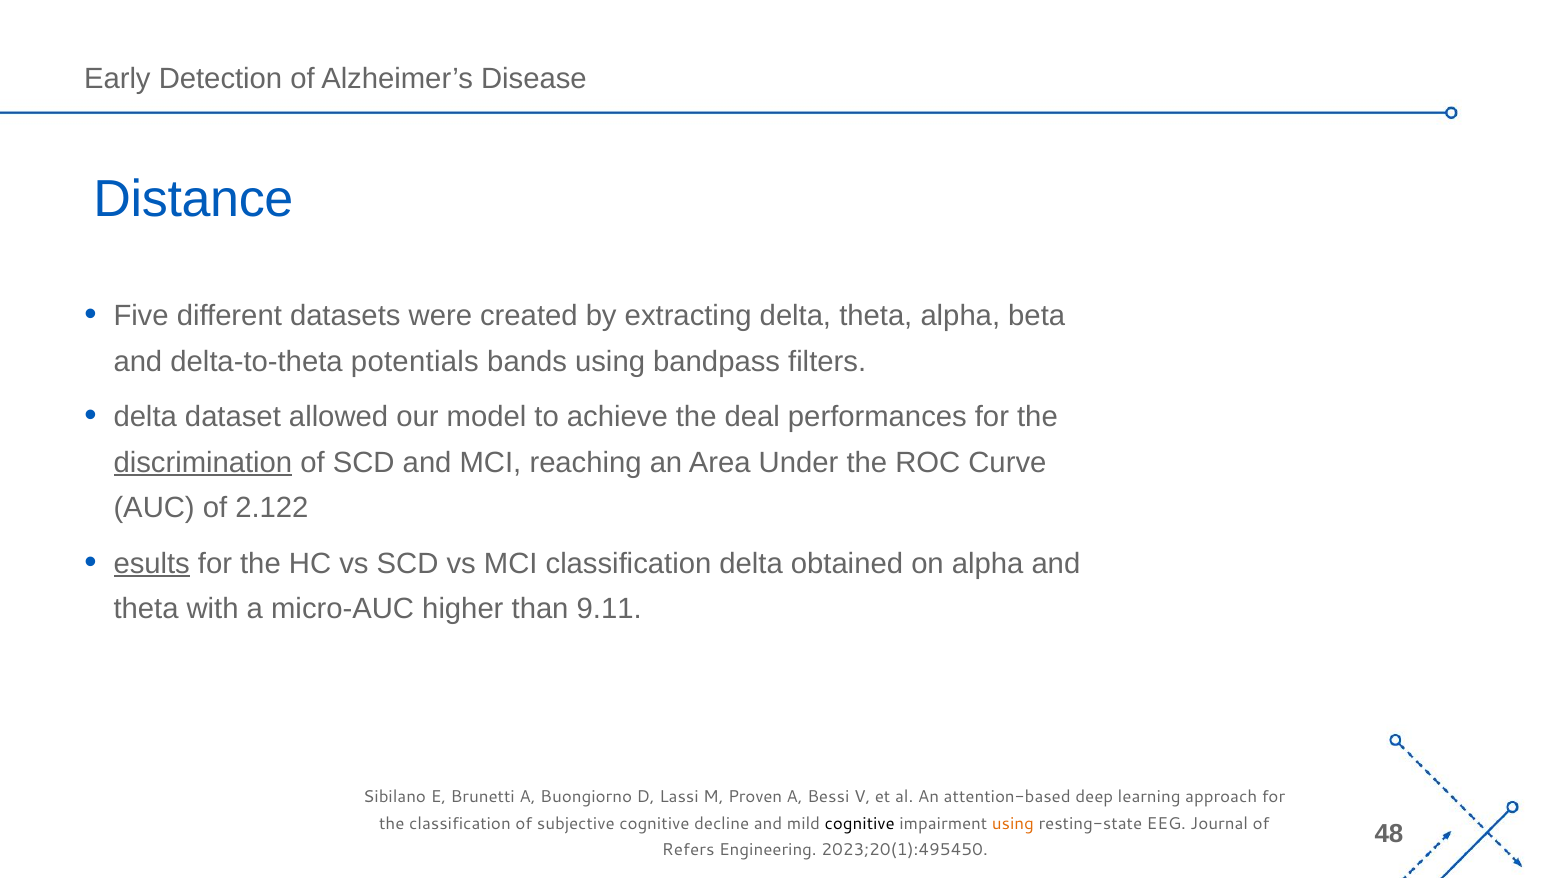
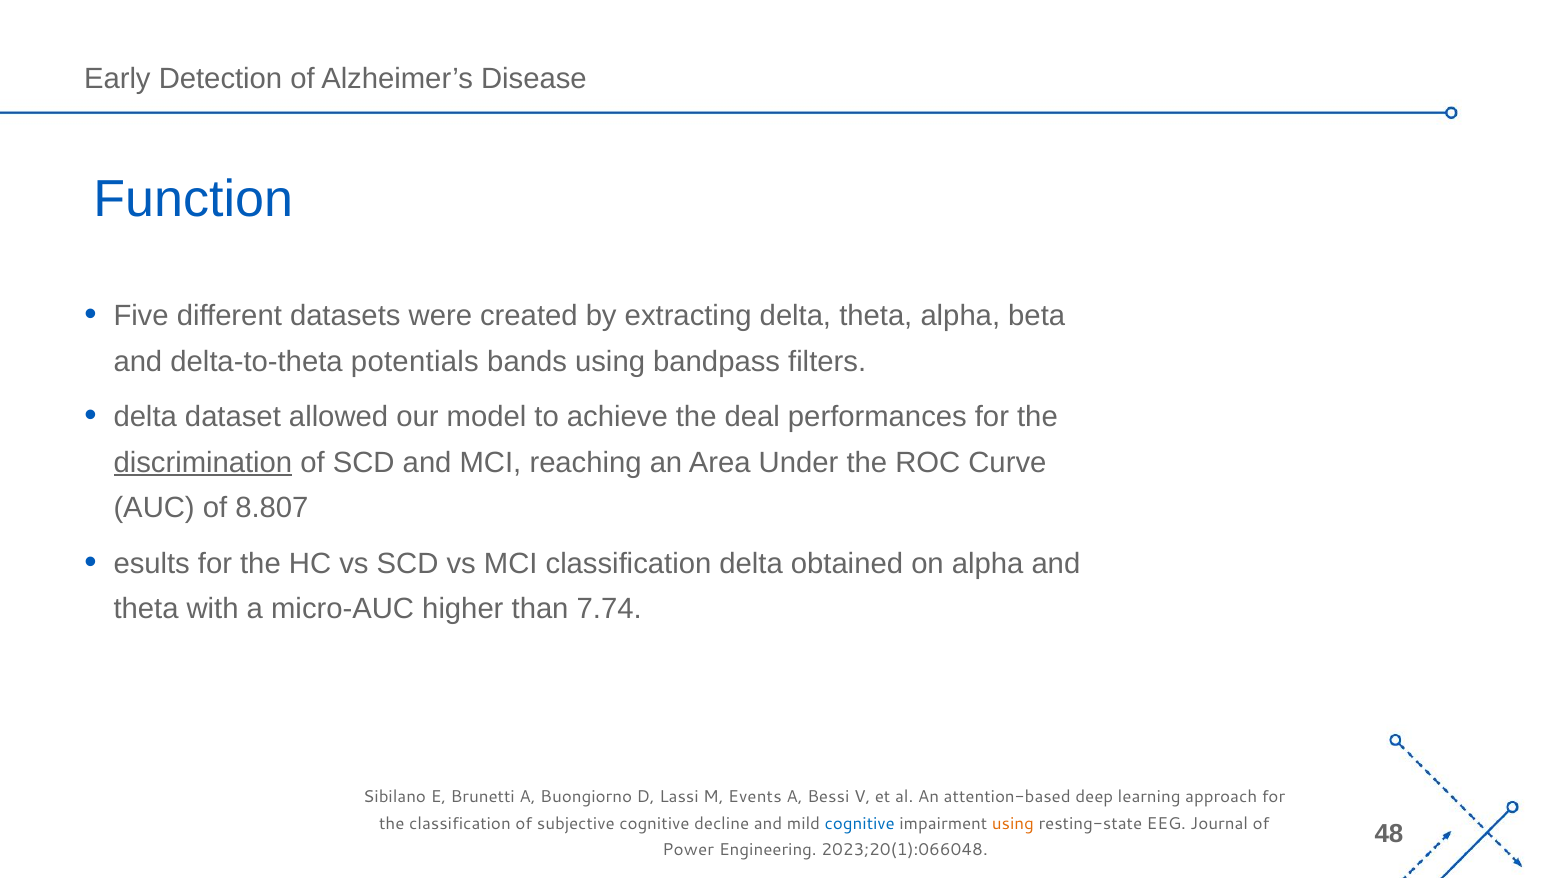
Distance: Distance -> Function (193, 199)
2.122: 2.122 -> 8.807 (272, 508)
esults underline: present -> none (152, 564)
9.11: 9.11 -> 7.74 (609, 609)
Proven: Proven -> Events (755, 797)
cognitive colour: black -> blue (860, 824)
Refers: Refers -> Power (688, 850)
2023;20(1):495450: 2023;20(1):495450 -> 2023;20(1):066048 (905, 850)
